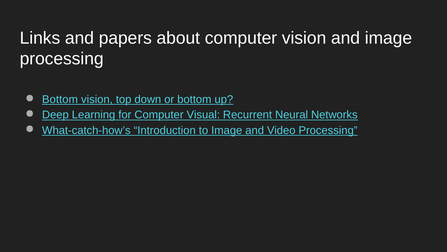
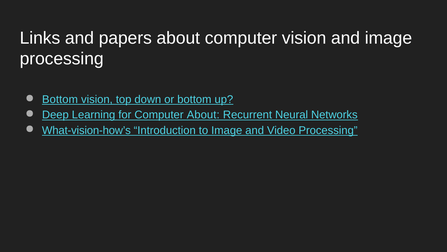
Computer Visual: Visual -> About (203, 115)
What-catch-how’s: What-catch-how’s -> What-vision-how’s (86, 130)
